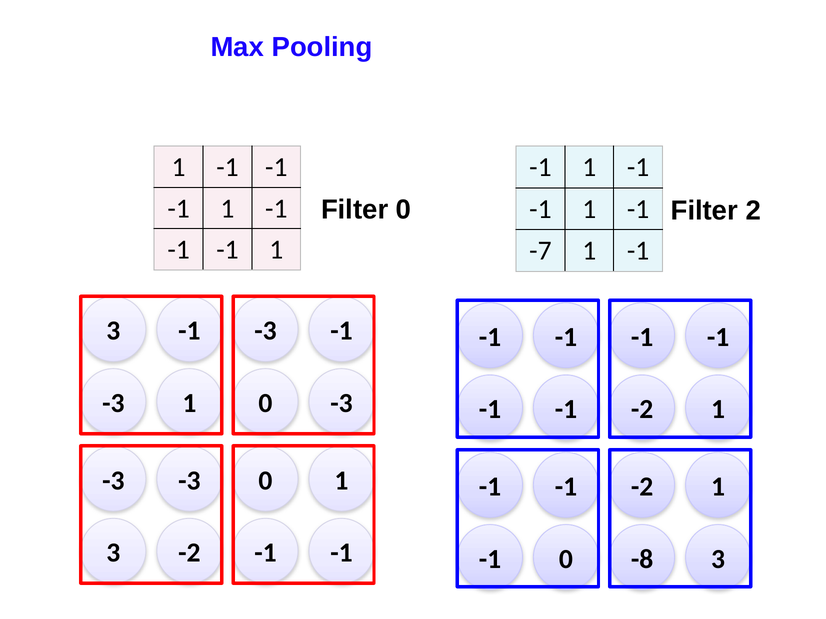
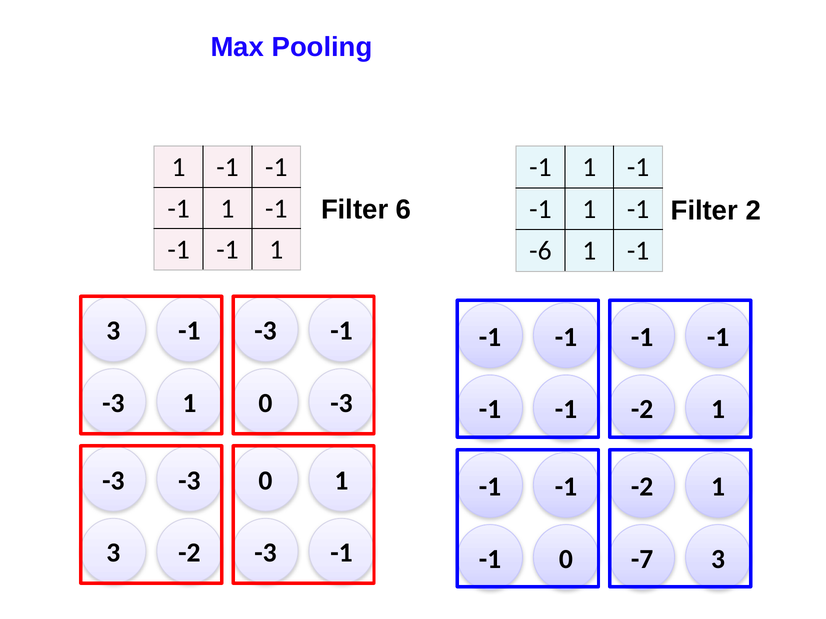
Filter 0: 0 -> 6 (403, 210)
-7: -7 -> -6 (540, 251)
-2 -1: -1 -> -3 (265, 553)
-8: -8 -> -7 (642, 559)
